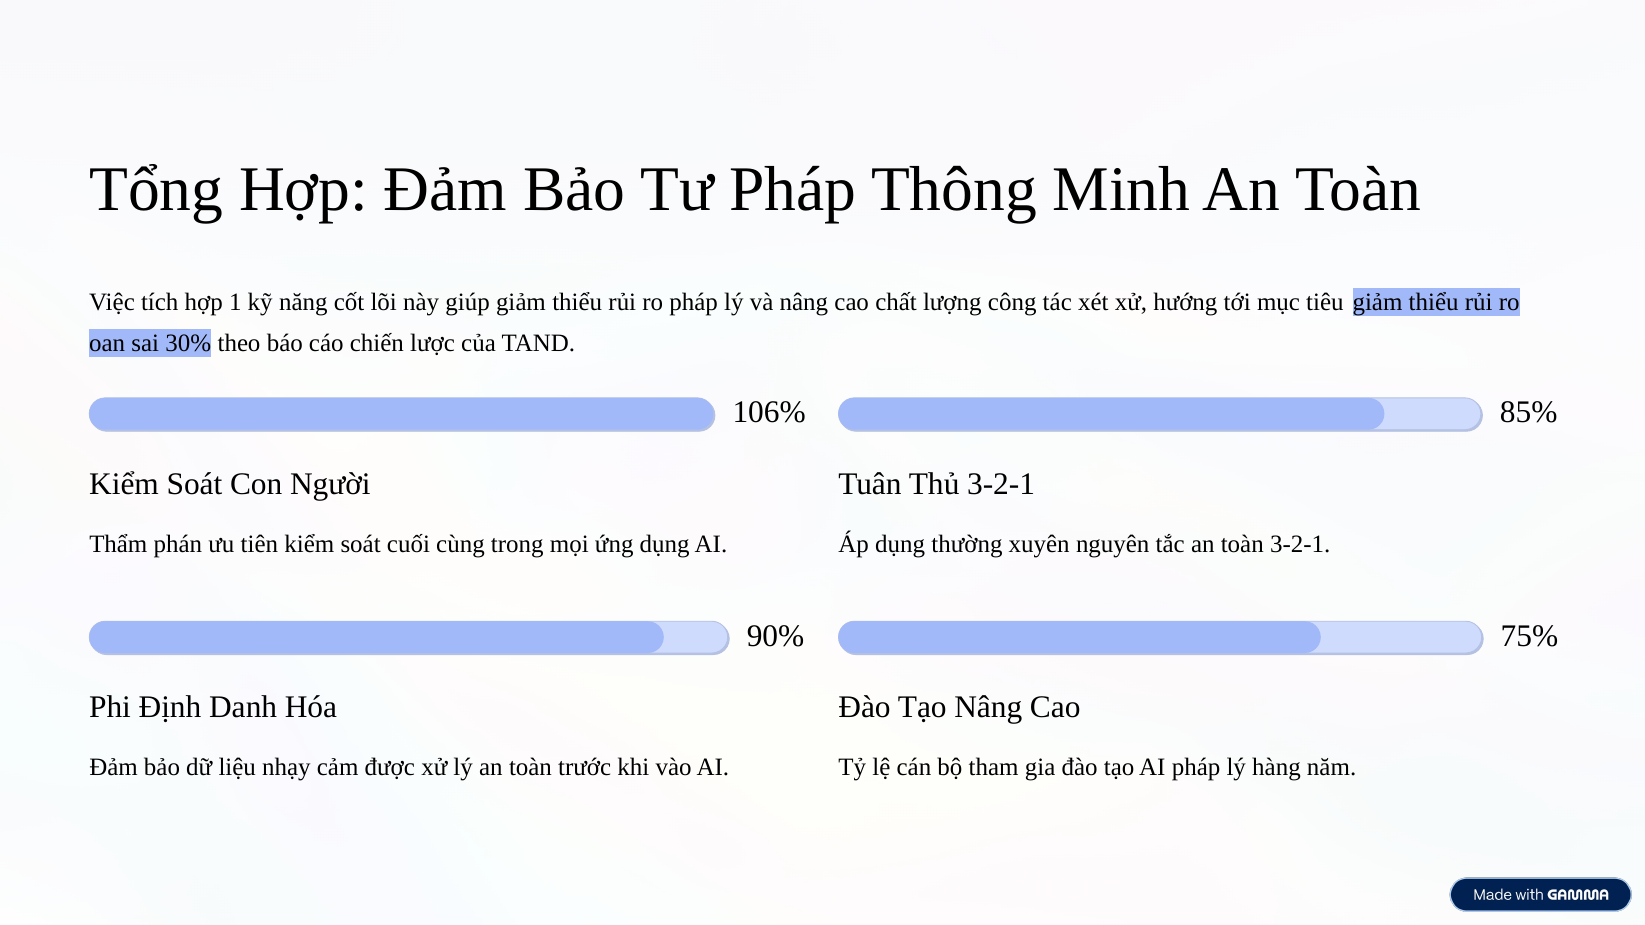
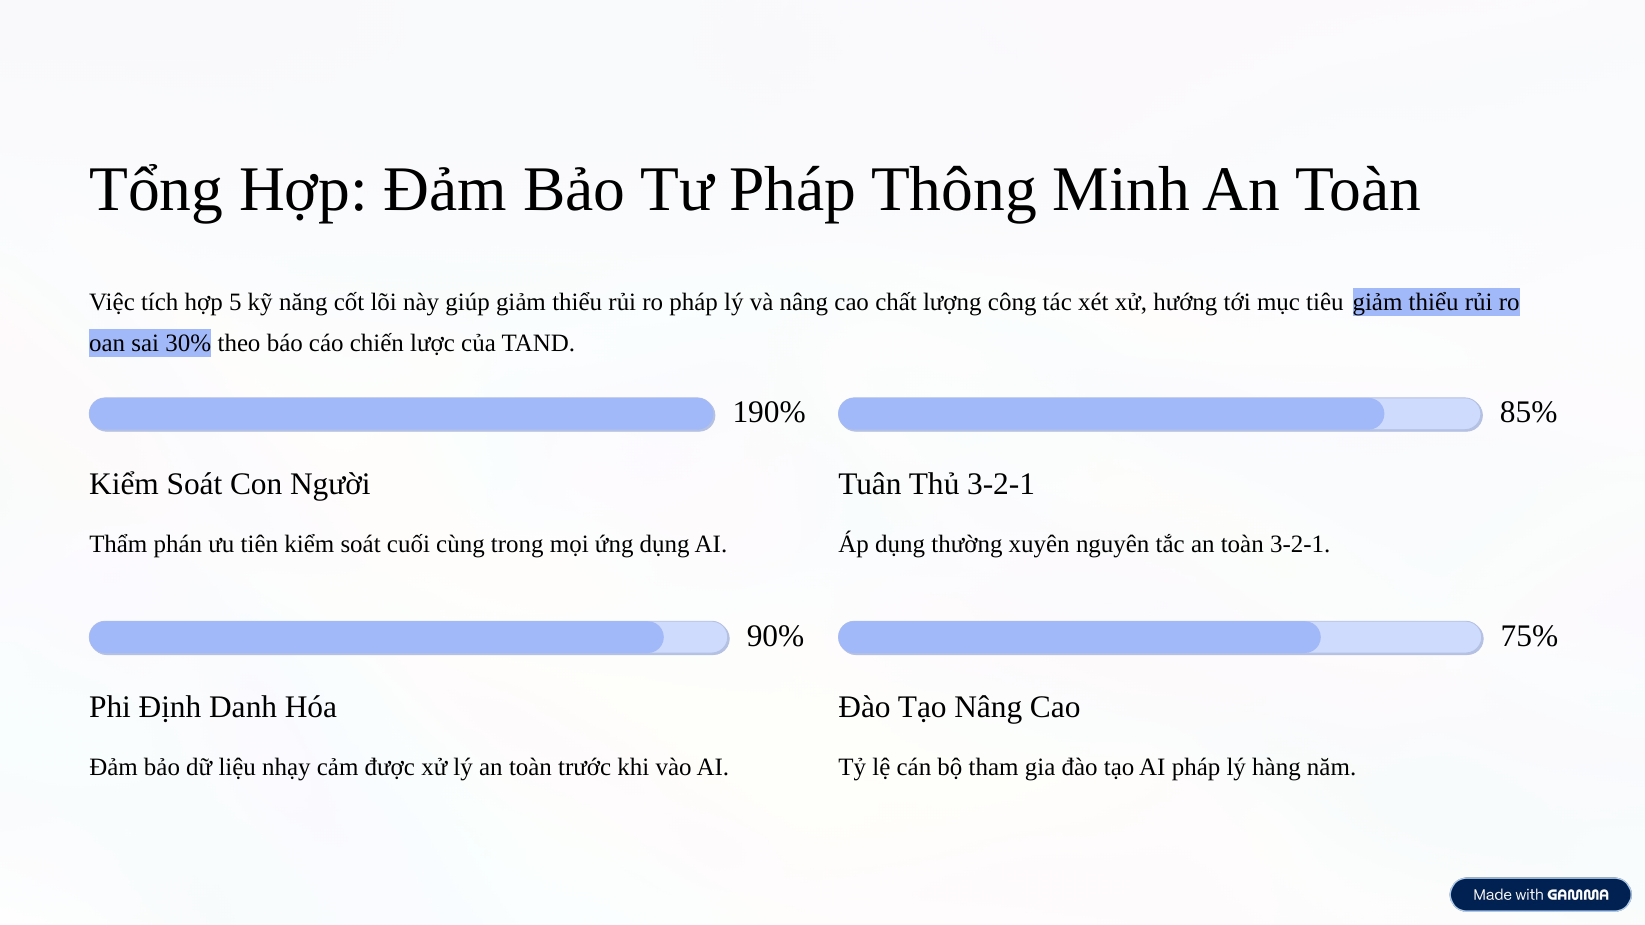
1: 1 -> 5 (235, 302)
106%: 106% -> 190% (769, 413)
